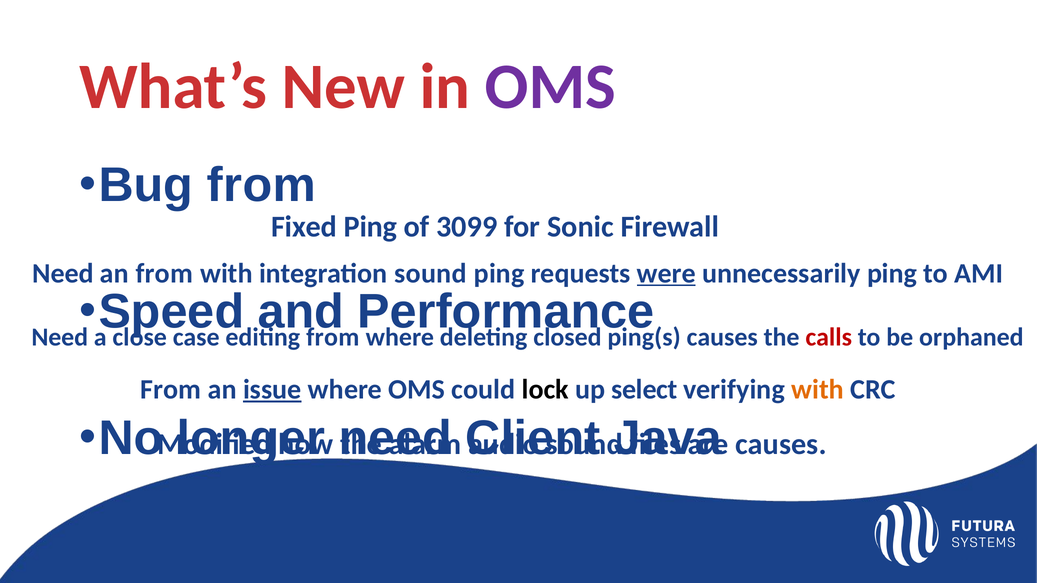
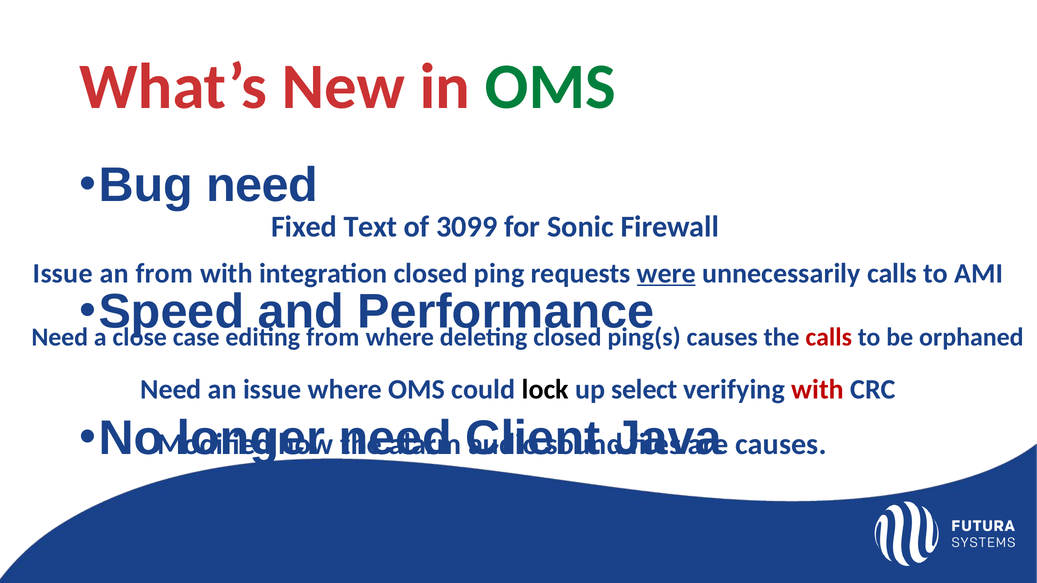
OMS colour: purple -> green (550, 87)
Bug from: from -> need (262, 185)
Fixed Ping: Ping -> Text (370, 227)
Need: Need -> Issue (63, 273)
integration sound: sound -> closed (431, 273)
unnecessarily ping: ping -> calls (892, 273)
From: From -> Need (171, 390)
issue underline: present -> none (272, 390)
with colour: orange -> red (818, 390)
